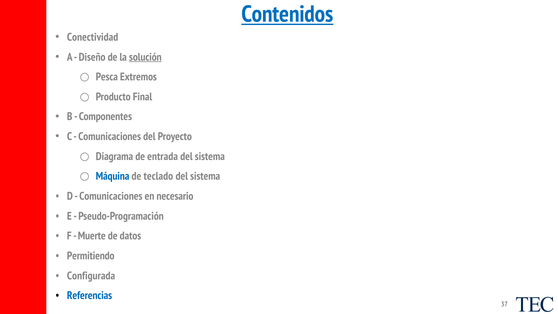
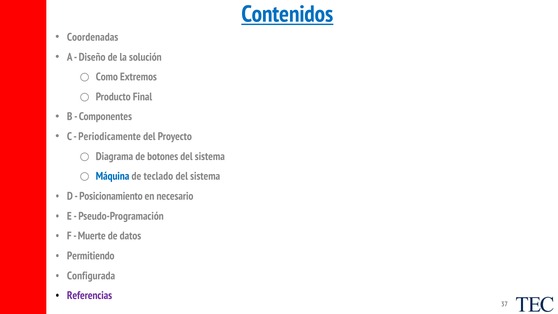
Conectividad: Conectividad -> Coordenadas (93, 37)
solución underline: present -> none (145, 57)
Pesca: Pesca -> Como (107, 77)
Comunicaciones: Comunicaciones -> Periodicamente (110, 136)
entrada: entrada -> botones (163, 156)
Comunicaciones: Comunicaciones -> Posicionamiento (111, 196)
Referencias colour: blue -> purple (90, 295)
